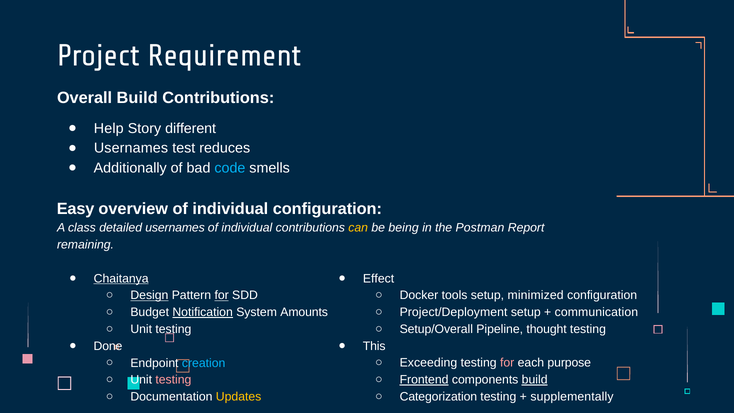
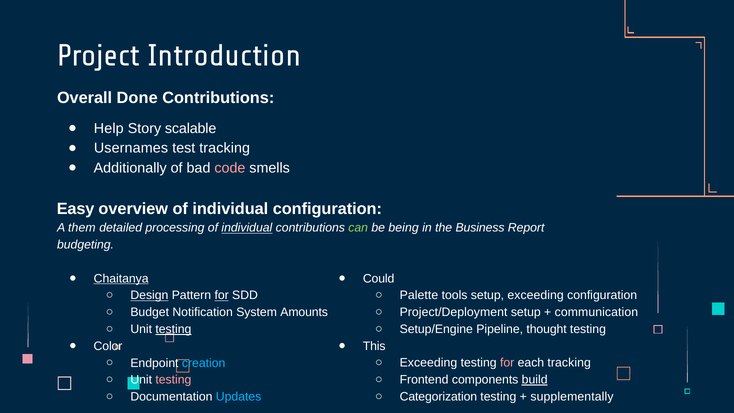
Requirement: Requirement -> Introduction (224, 56)
Overall Build: Build -> Done (137, 98)
different: different -> scalable (191, 128)
test reduces: reduces -> tracking (225, 148)
code colour: light blue -> pink (230, 168)
class: class -> them (82, 228)
detailed usernames: usernames -> processing (175, 228)
individual underline: none -> present (247, 228)
can colour: yellow -> light green (358, 228)
Postman: Postman -> Business (480, 228)
remaining: remaining -> budgeting (86, 245)
Effect: Effect -> Could (379, 278)
Docker: Docker -> Palette (419, 295)
setup minimized: minimized -> exceeding (536, 295)
Notification underline: present -> none (203, 312)
testing underline: none -> present (173, 329)
Setup/Overall: Setup/Overall -> Setup/Engine (436, 329)
Done: Done -> Color (108, 346)
each purpose: purpose -> tracking (569, 363)
Frontend underline: present -> none (424, 380)
Updates colour: yellow -> light blue (239, 397)
